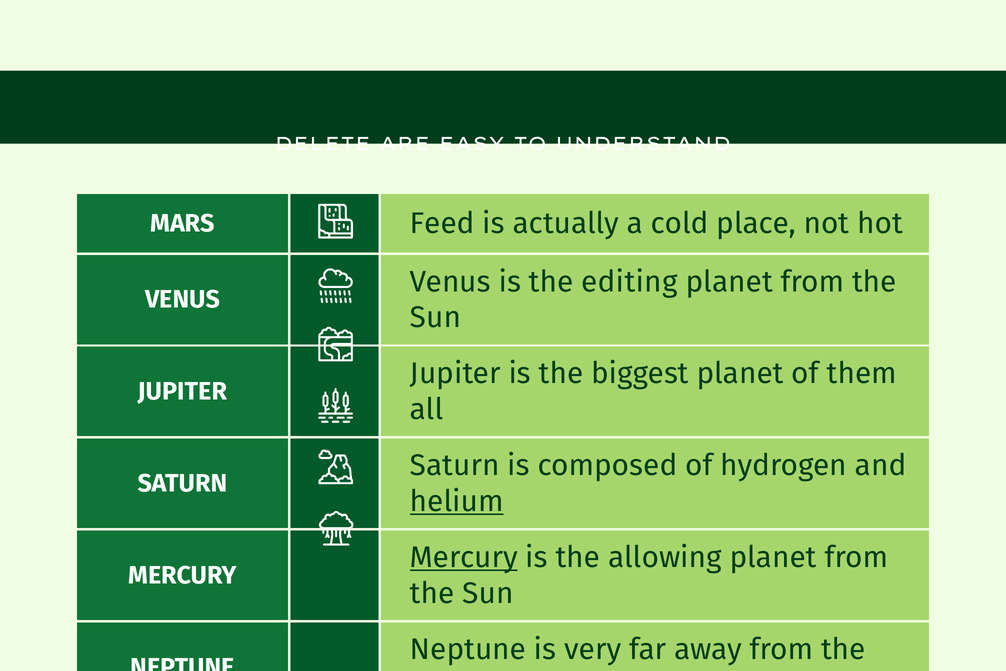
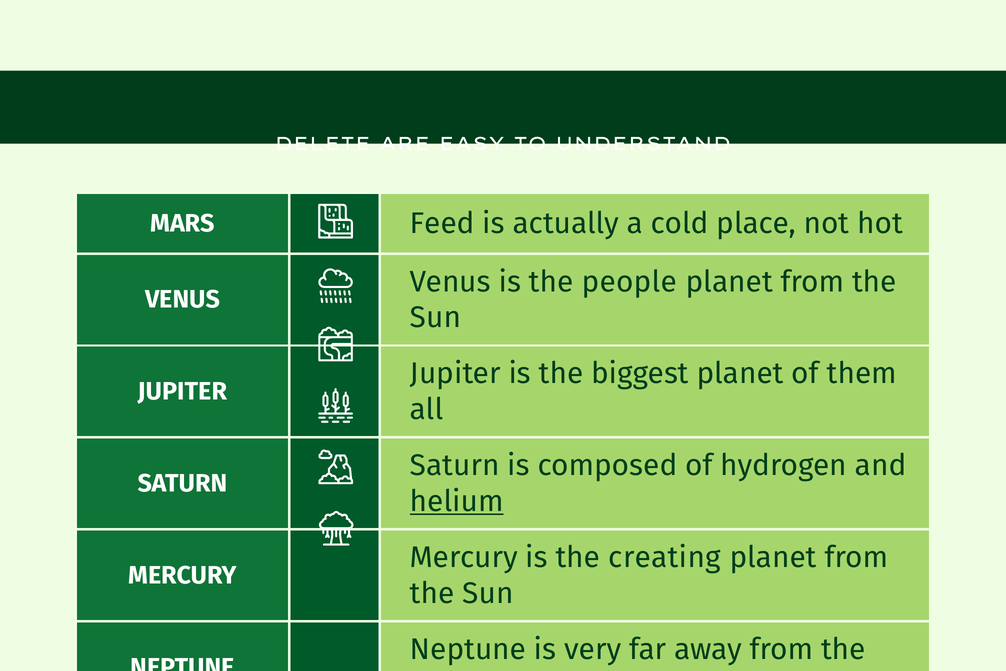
editing: editing -> people (629, 282)
Mercury underline: present -> none (464, 557)
allowing: allowing -> creating (665, 557)
